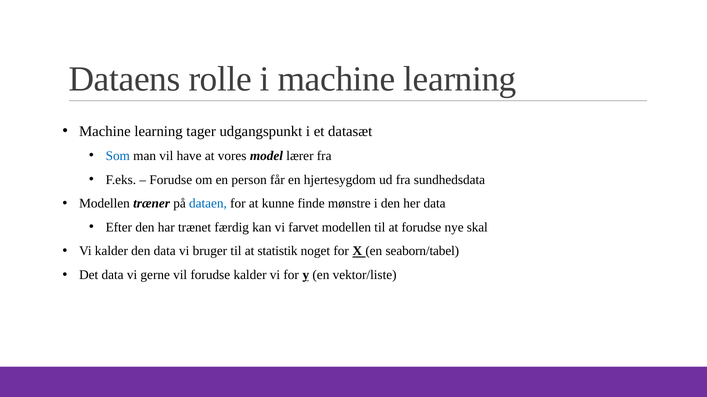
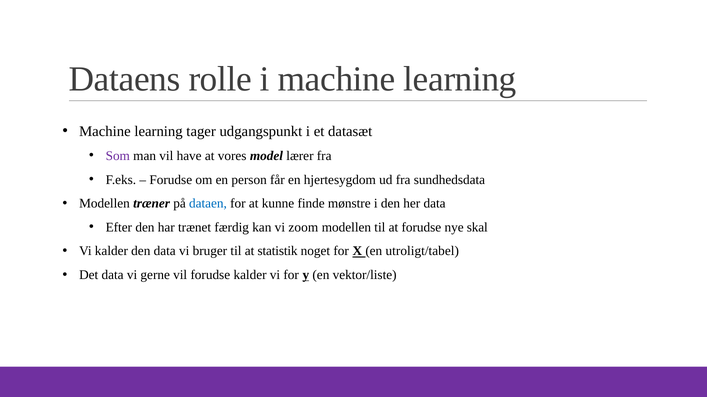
Som colour: blue -> purple (118, 156)
farvet: farvet -> zoom (303, 228)
seaborn/tabel: seaborn/tabel -> utroligt/tabel (422, 252)
